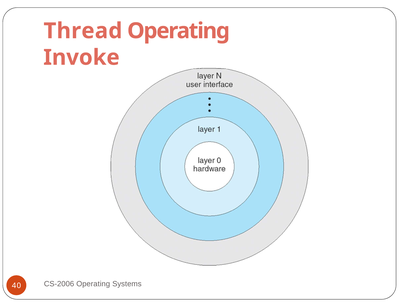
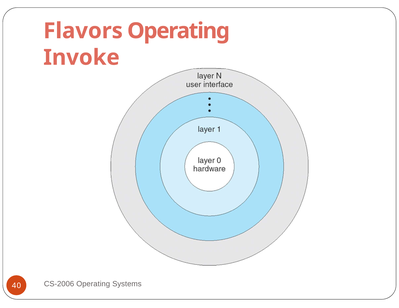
Thread: Thread -> Flavors (83, 31)
